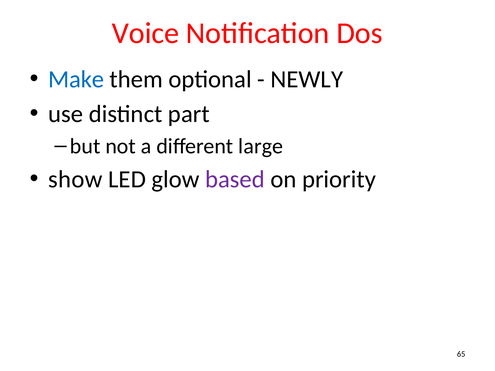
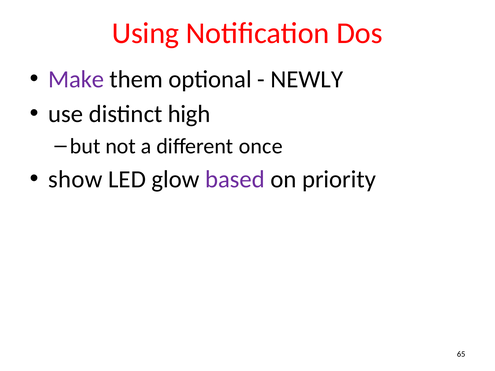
Voice: Voice -> Using (146, 33)
Make colour: blue -> purple (76, 79)
part: part -> high (189, 114)
large: large -> once (261, 146)
